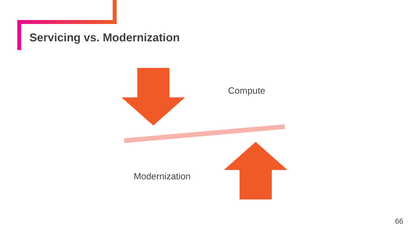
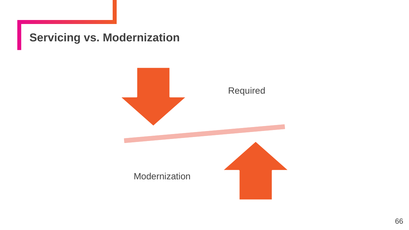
Compute: Compute -> Required (247, 91)
